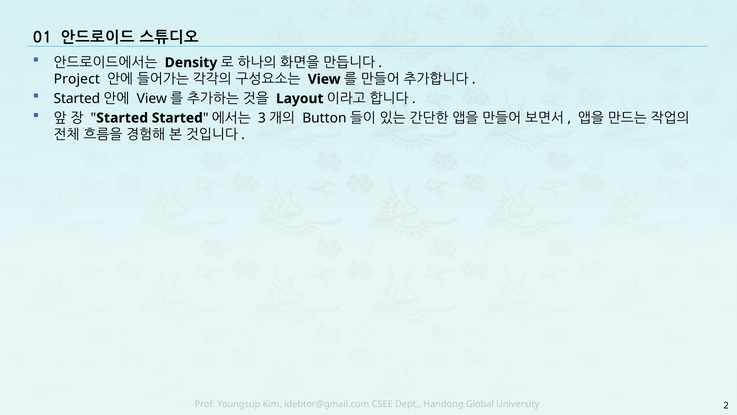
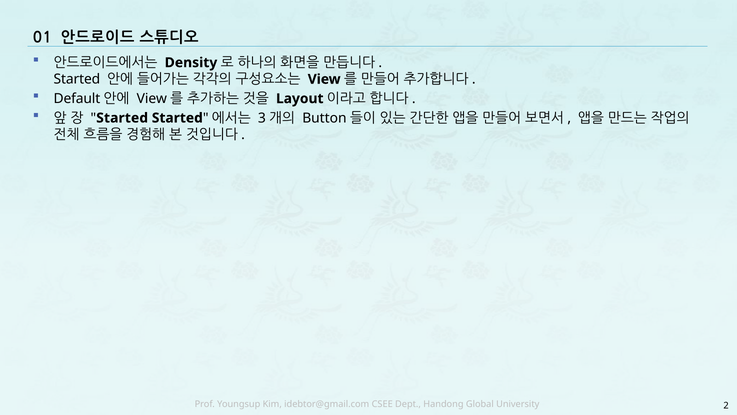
Project: Project -> Started (77, 79)
Started: Started -> Default (77, 98)
